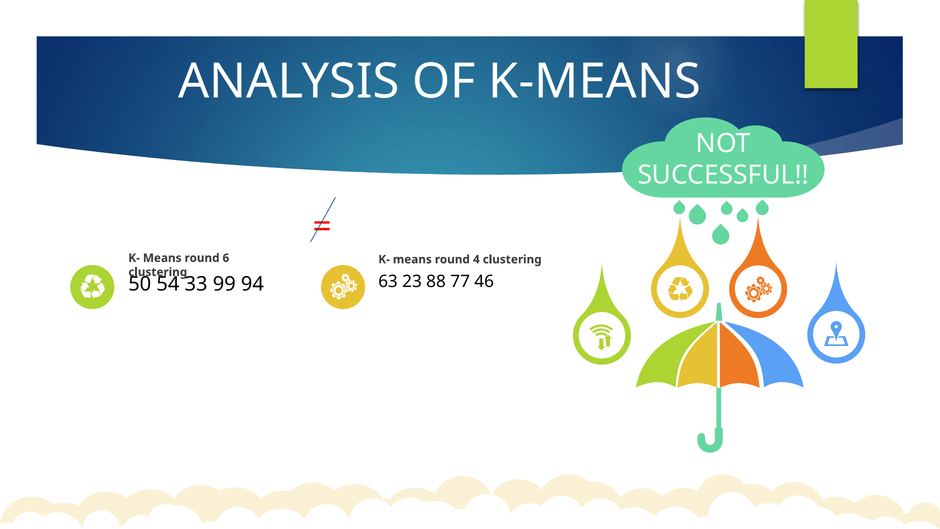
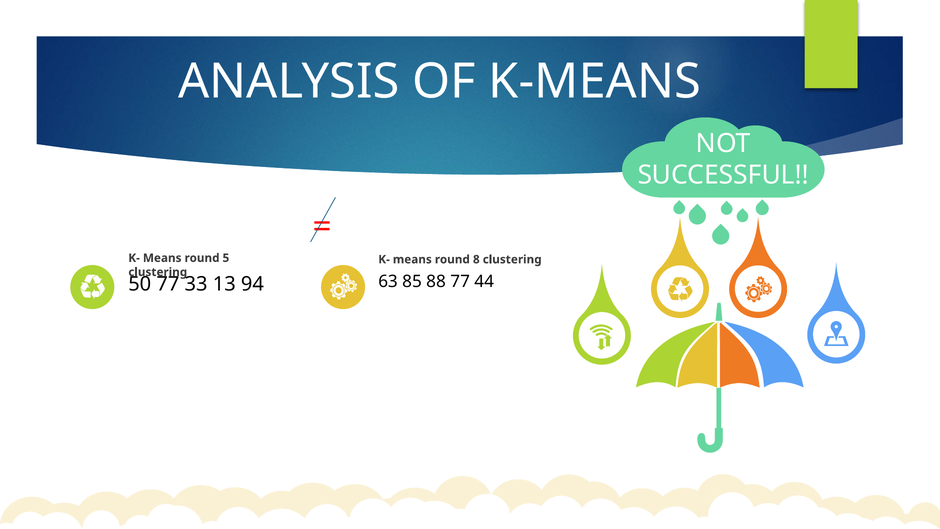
6: 6 -> 5 (226, 258)
4: 4 -> 8 (476, 259)
23: 23 -> 85 (412, 281)
46: 46 -> 44 (484, 281)
50 54: 54 -> 77 (168, 284)
99: 99 -> 13 (224, 284)
